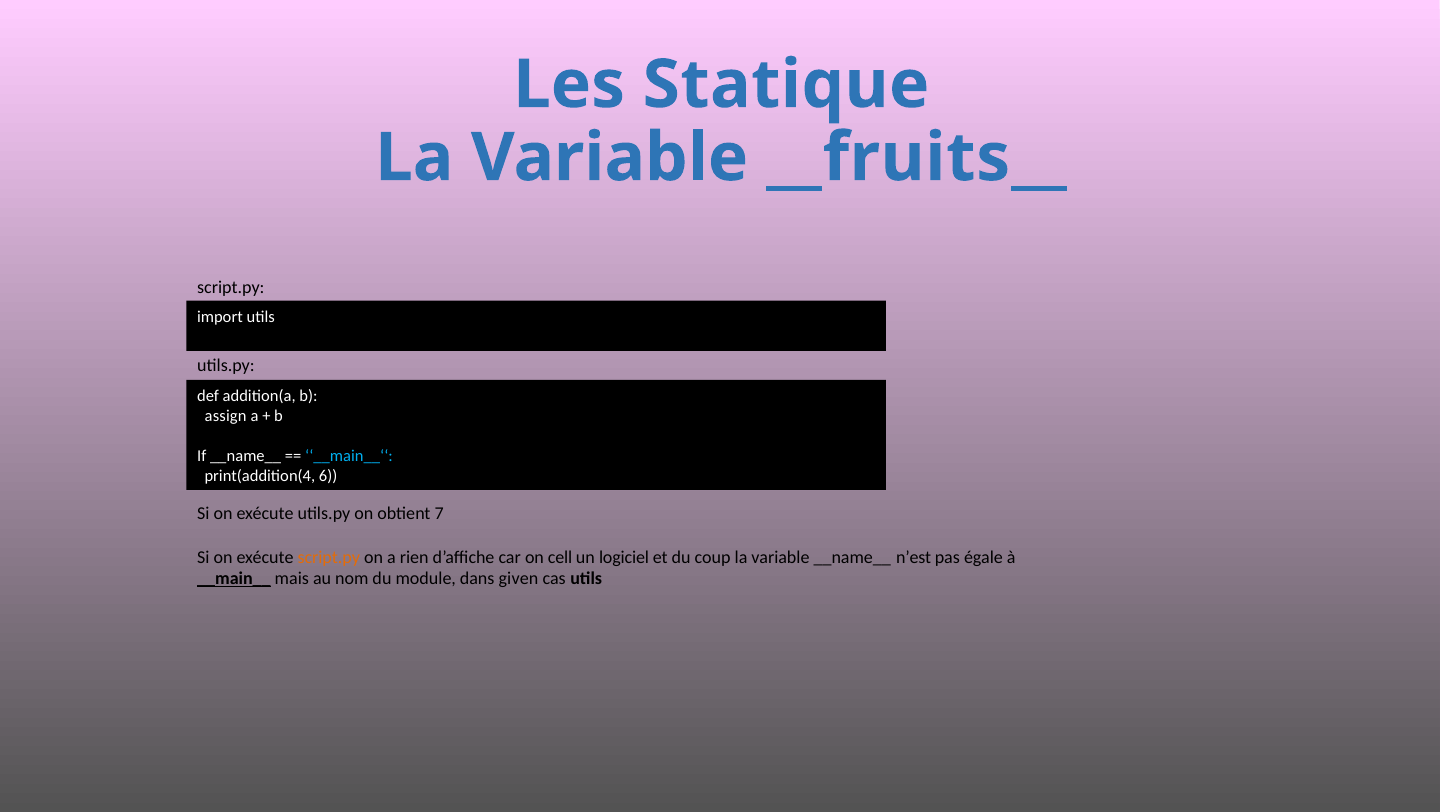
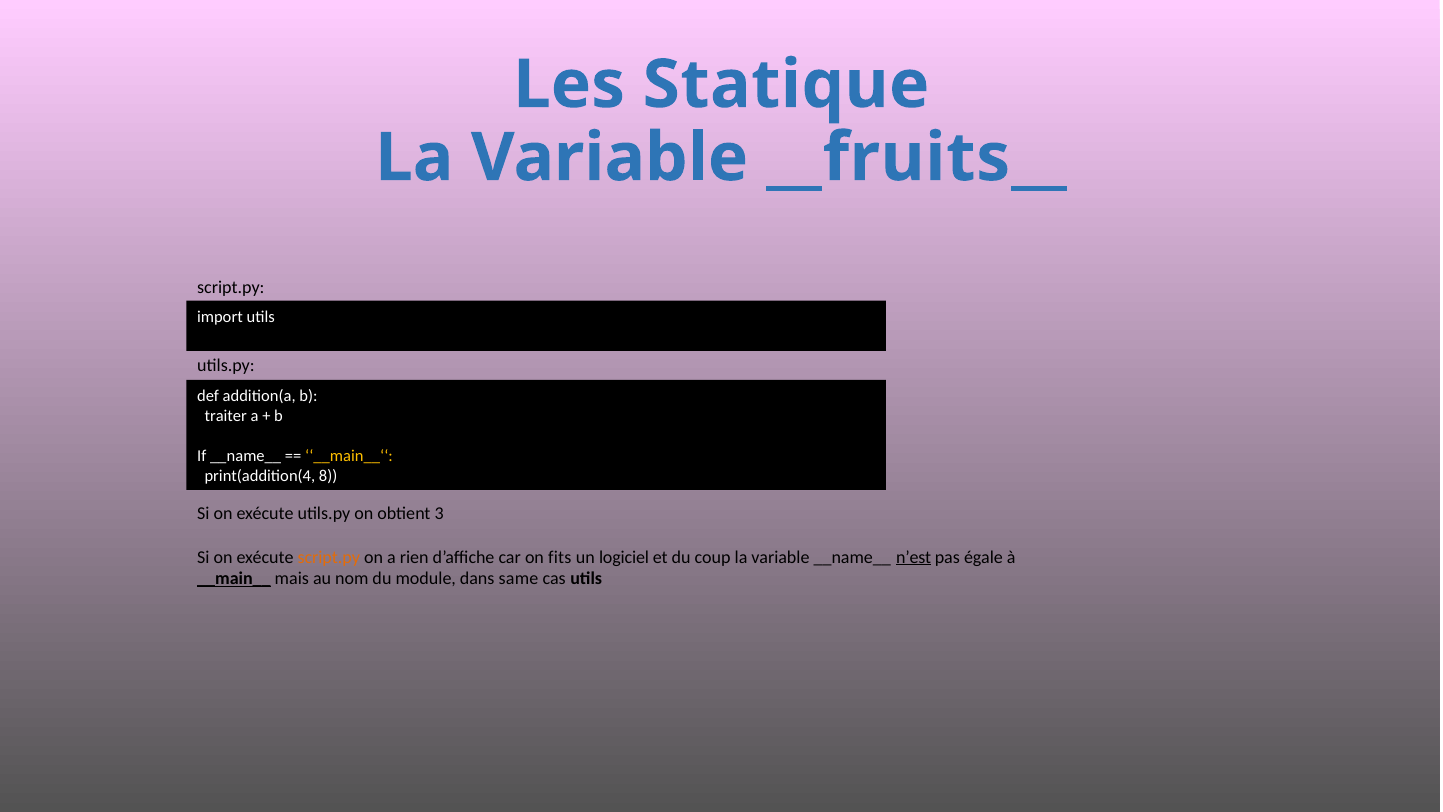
assign: assign -> traiter (226, 416)
__main__‘‘ colour: light blue -> yellow (349, 456)
6: 6 -> 8 (328, 476)
7: 7 -> 3 (439, 514)
cell: cell -> fits (560, 557)
n’est underline: none -> present (914, 557)
given: given -> same (518, 579)
